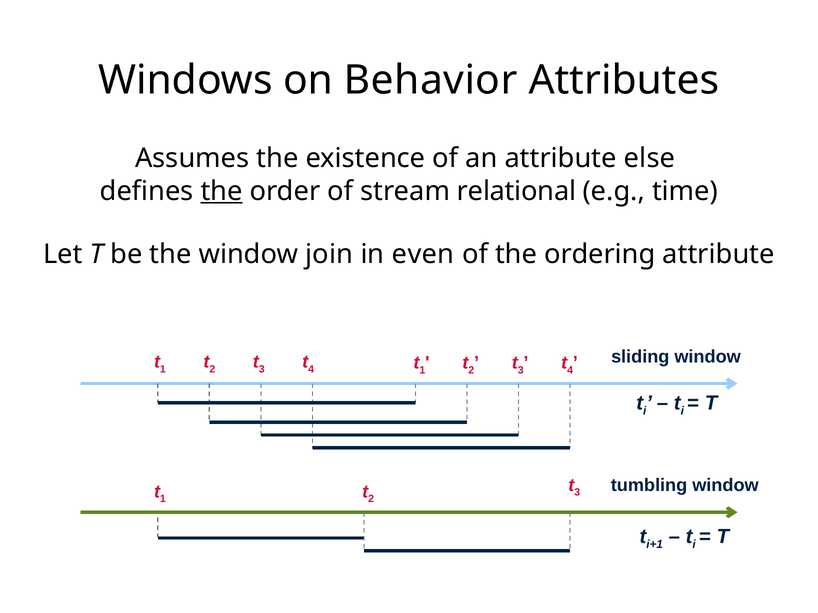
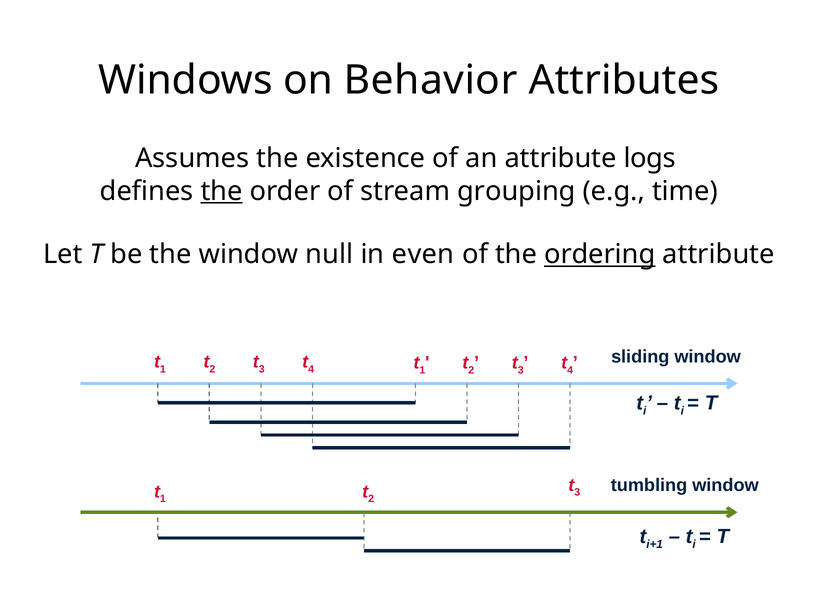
else: else -> logs (650, 159)
relational: relational -> grouping (516, 191)
join: join -> null (329, 255)
ordering underline: none -> present (600, 255)
